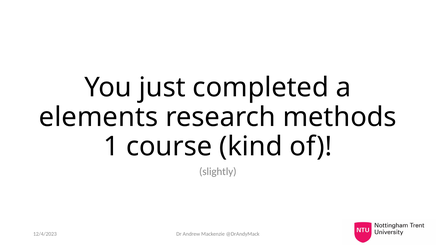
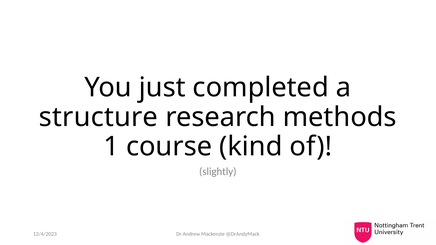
elements: elements -> structure (98, 117)
